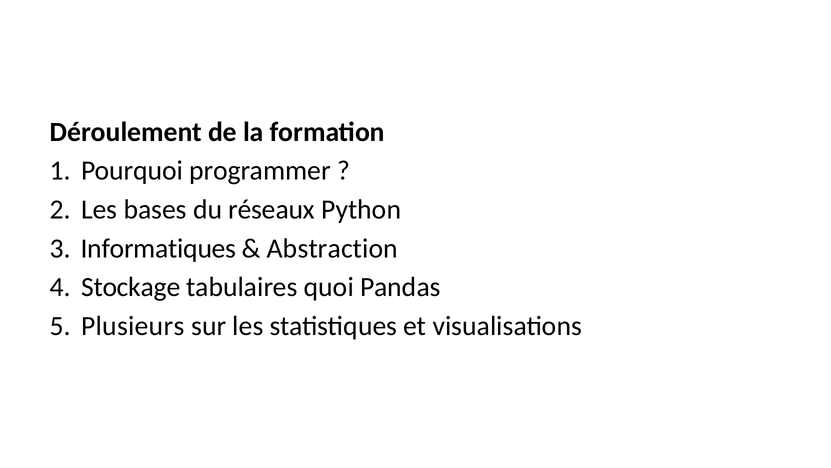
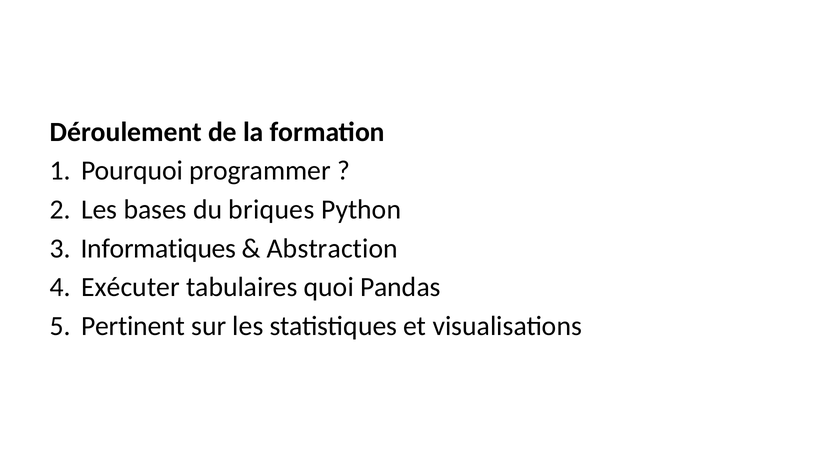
réseaux: réseaux -> briques (271, 209)
Stockage: Stockage -> Exécuter (131, 287)
Plusieurs: Plusieurs -> Pertinent (133, 326)
